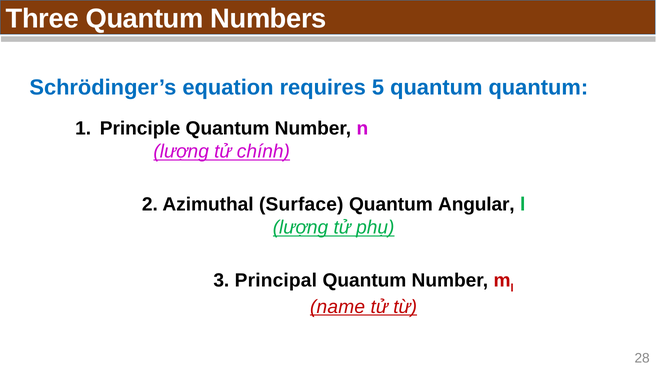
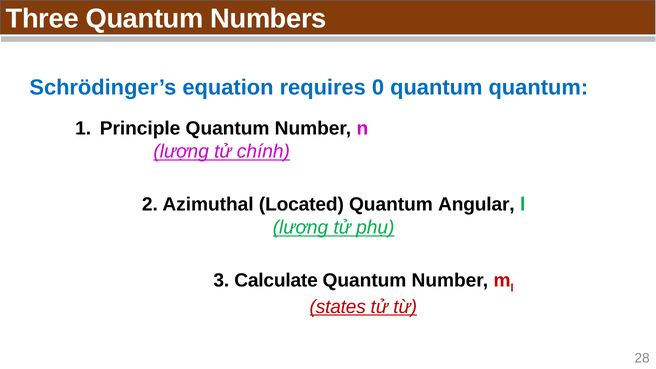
5: 5 -> 0 (378, 88)
Surface: Surface -> Located (301, 205)
Principal: Principal -> Calculate (276, 281)
name: name -> states (338, 307)
